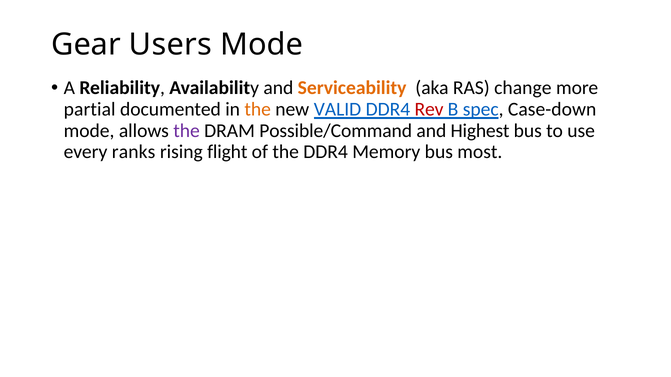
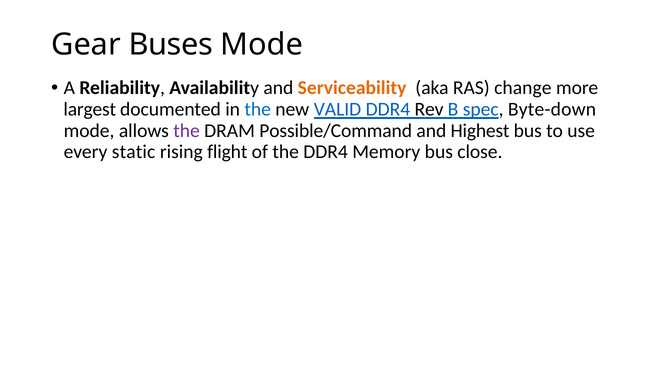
Users: Users -> Buses (171, 45)
partial: partial -> largest (90, 110)
the colour: orange -> blue (258, 110)
Rev colour: red -> black (429, 110)
Case-down: Case-down -> Byte-down (552, 110)
ranks: ranks -> static (134, 152)
most: most -> close (480, 152)
